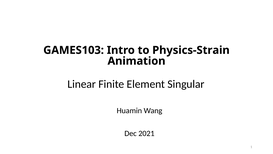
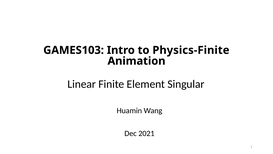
Physics-Strain: Physics-Strain -> Physics-Finite (191, 50)
